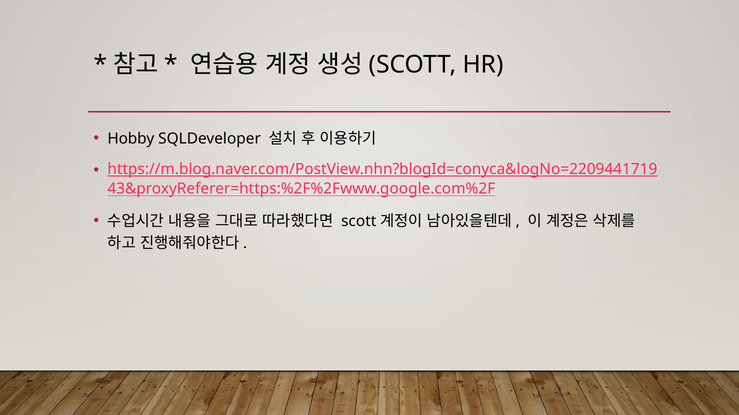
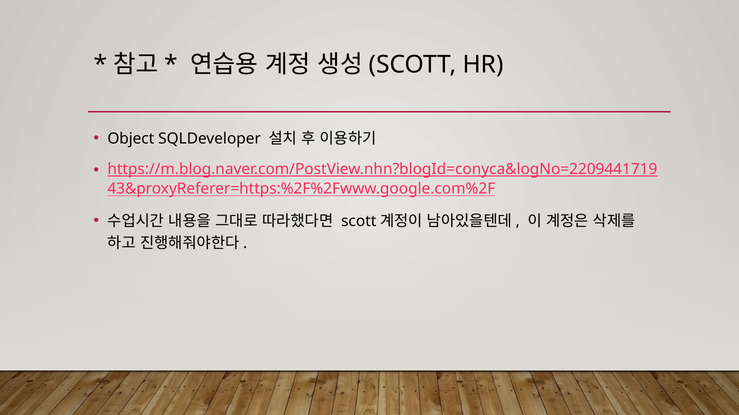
Hobby: Hobby -> Object (131, 139)
